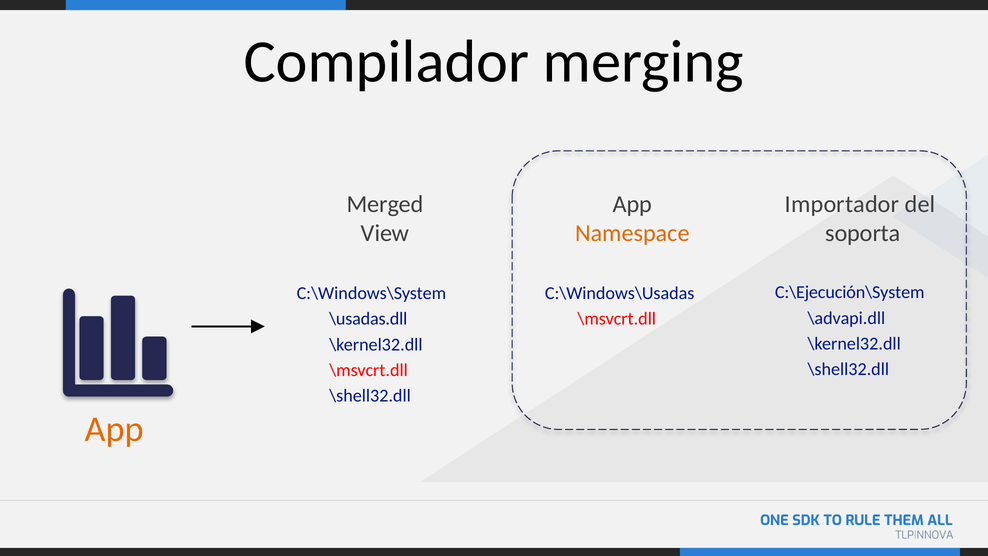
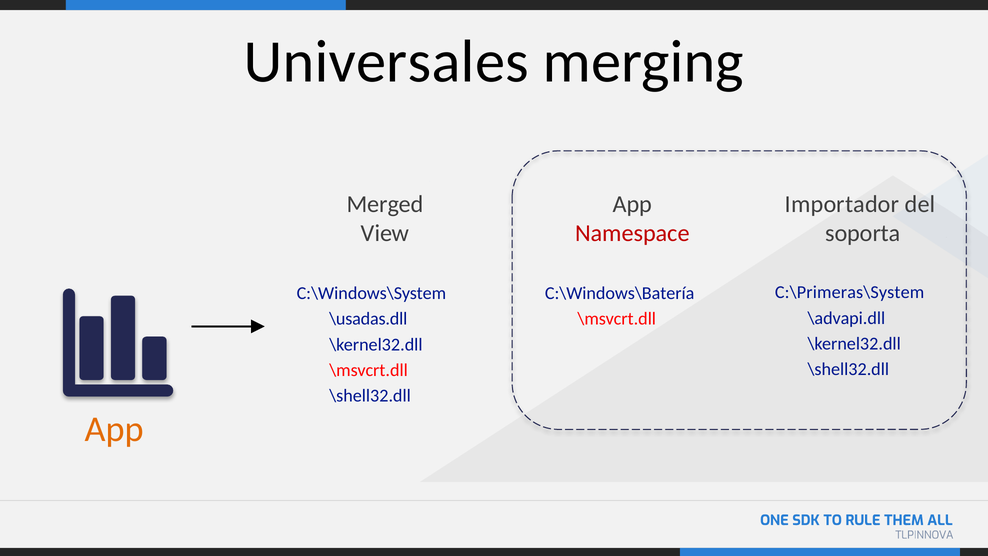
Compilador: Compilador -> Universales (386, 62)
Namespace colour: orange -> red (632, 233)
C:\Ejecución\System: C:\Ejecución\System -> C:\Primeras\System (850, 292)
C:\Windows\Usadas: C:\Windows\Usadas -> C:\Windows\Batería (620, 293)
